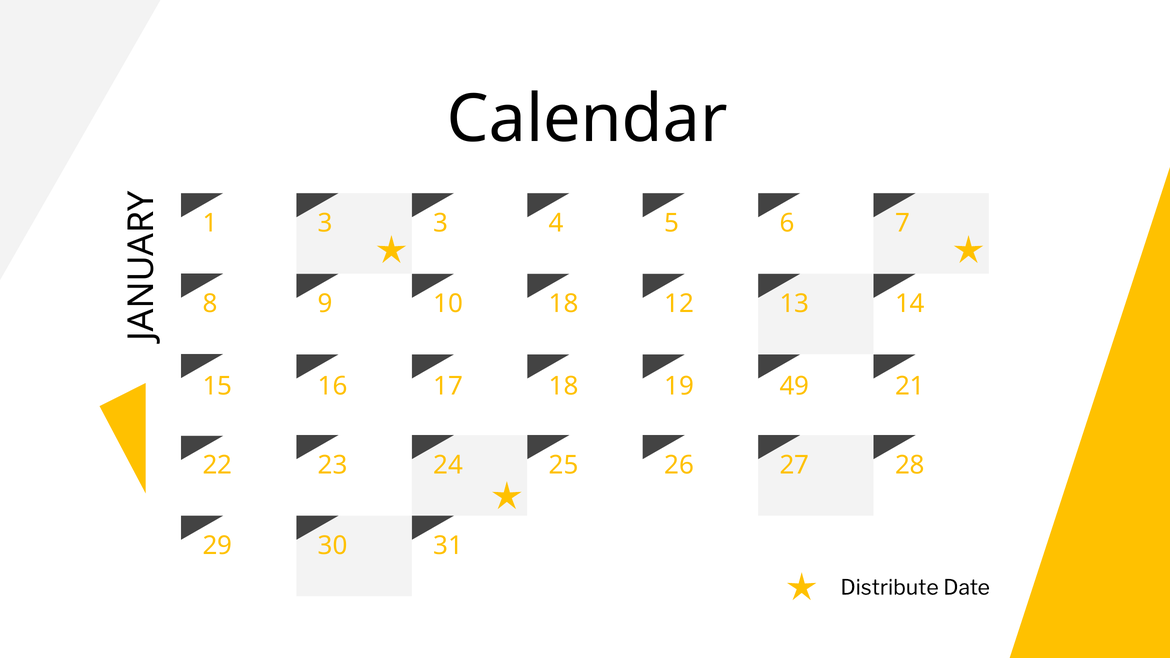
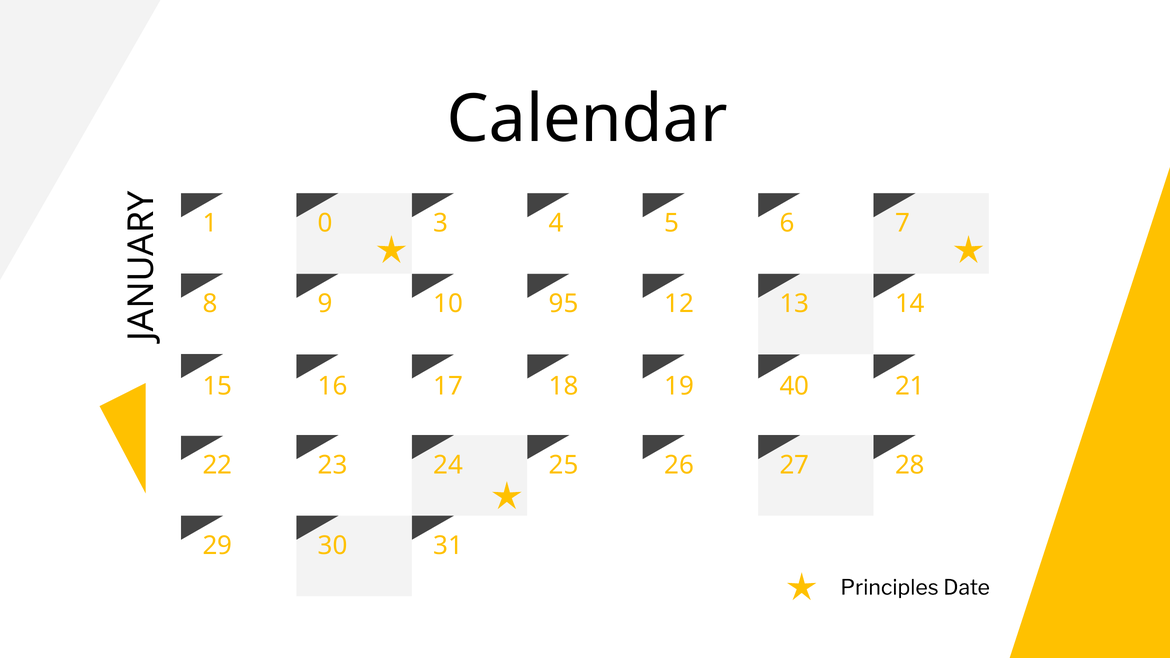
1 3: 3 -> 0 (325, 223)
10 18: 18 -> 95 (564, 304)
49: 49 -> 40 (795, 386)
Distribute: Distribute -> Principles (890, 588)
